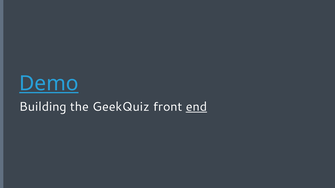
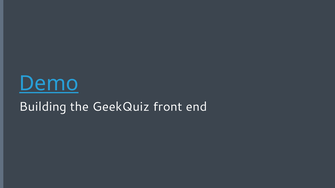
end underline: present -> none (196, 107)
